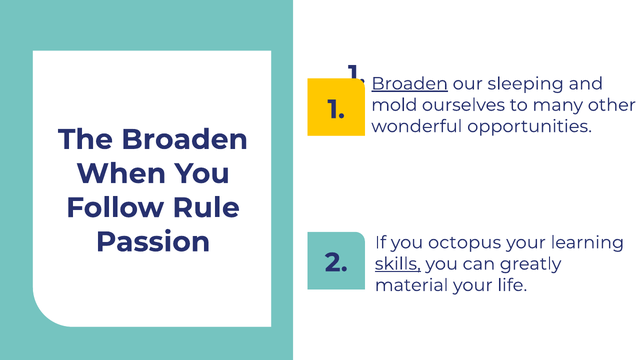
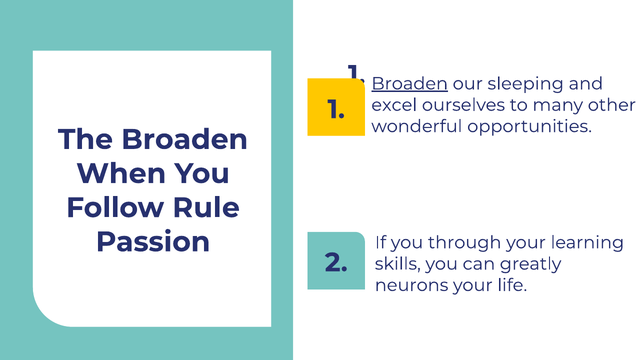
mold: mold -> excel (394, 105)
octopus: octopus -> through (465, 242)
skills underline: present -> none (398, 263)
material: material -> neurons (412, 285)
